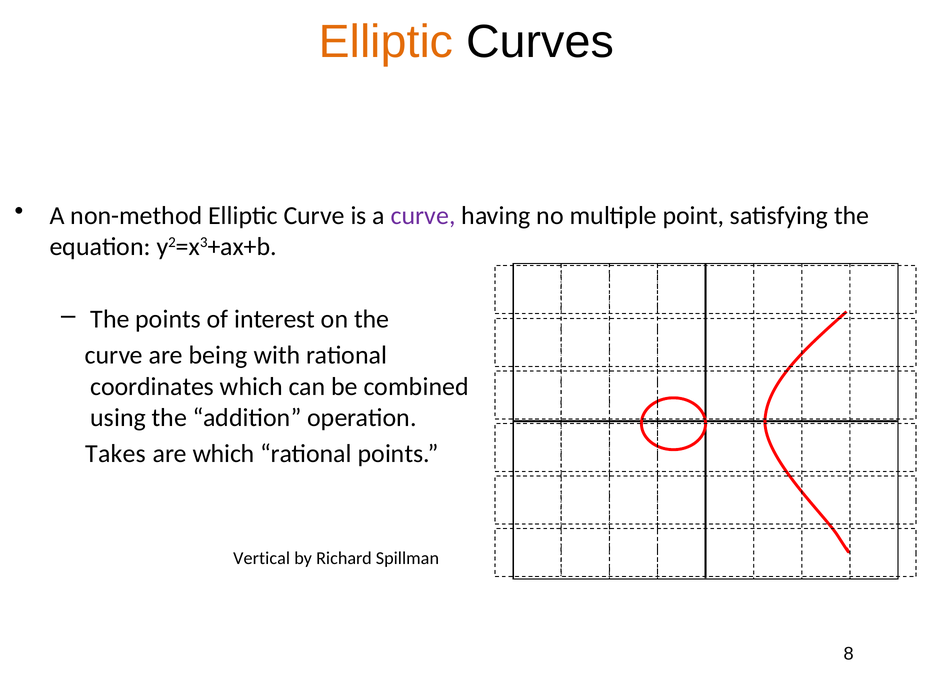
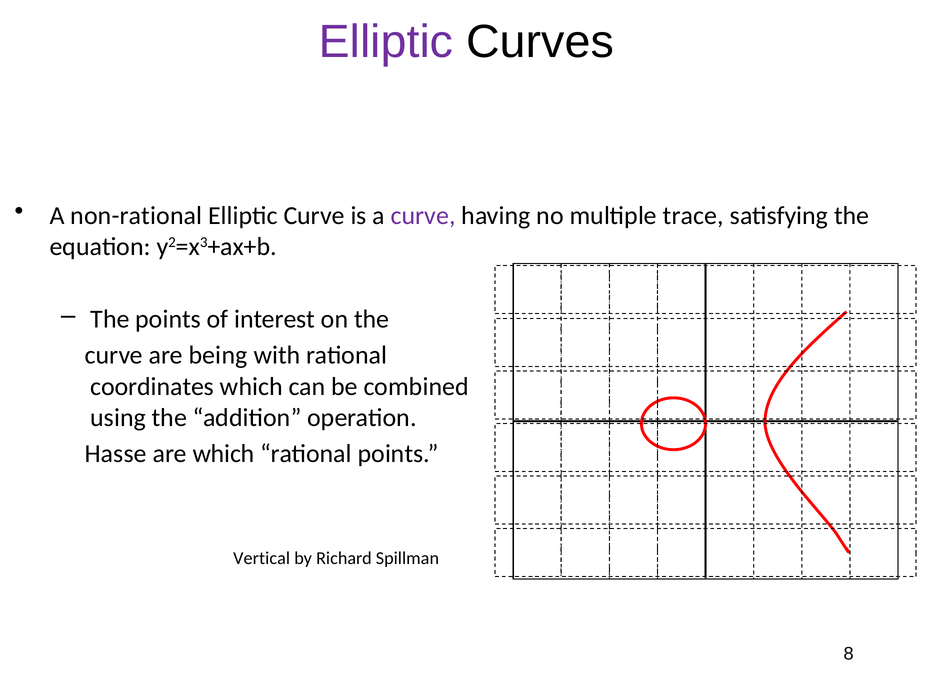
Elliptic colour: orange -> purple (386, 42)
non-method: non-method -> non-rational (136, 216)
point: point -> trace (693, 216)
Takes: Takes -> Hasse (116, 454)
